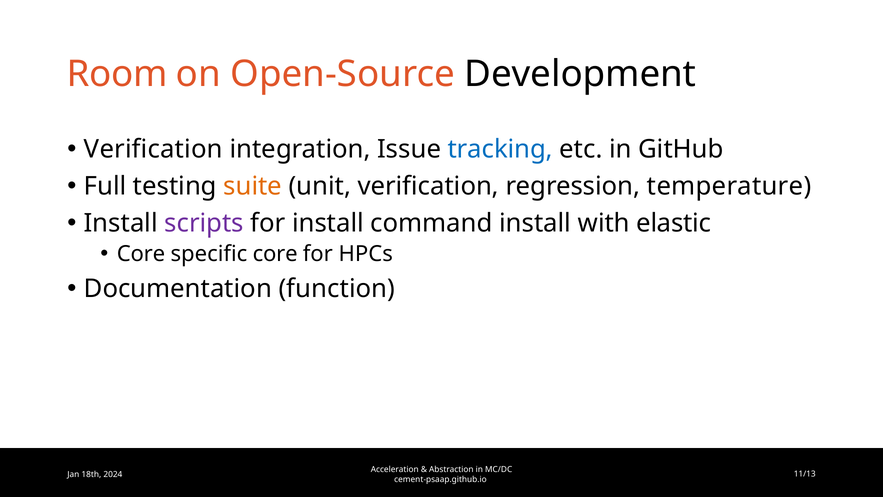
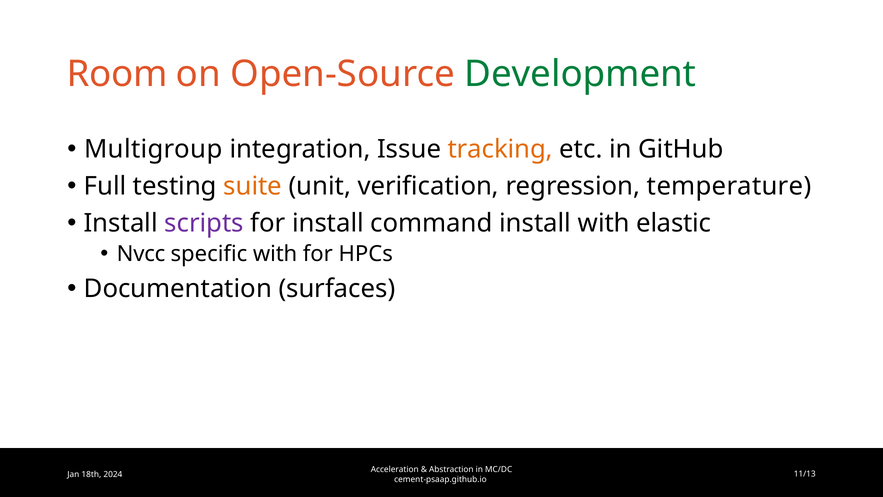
Development colour: black -> green (580, 74)
Verification: Verification -> Multigroup (153, 149)
tracking colour: blue -> orange (500, 149)
Core: Core -> Nvcc (141, 254)
specific core: core -> with (275, 254)
function: function -> surfaces (337, 289)
